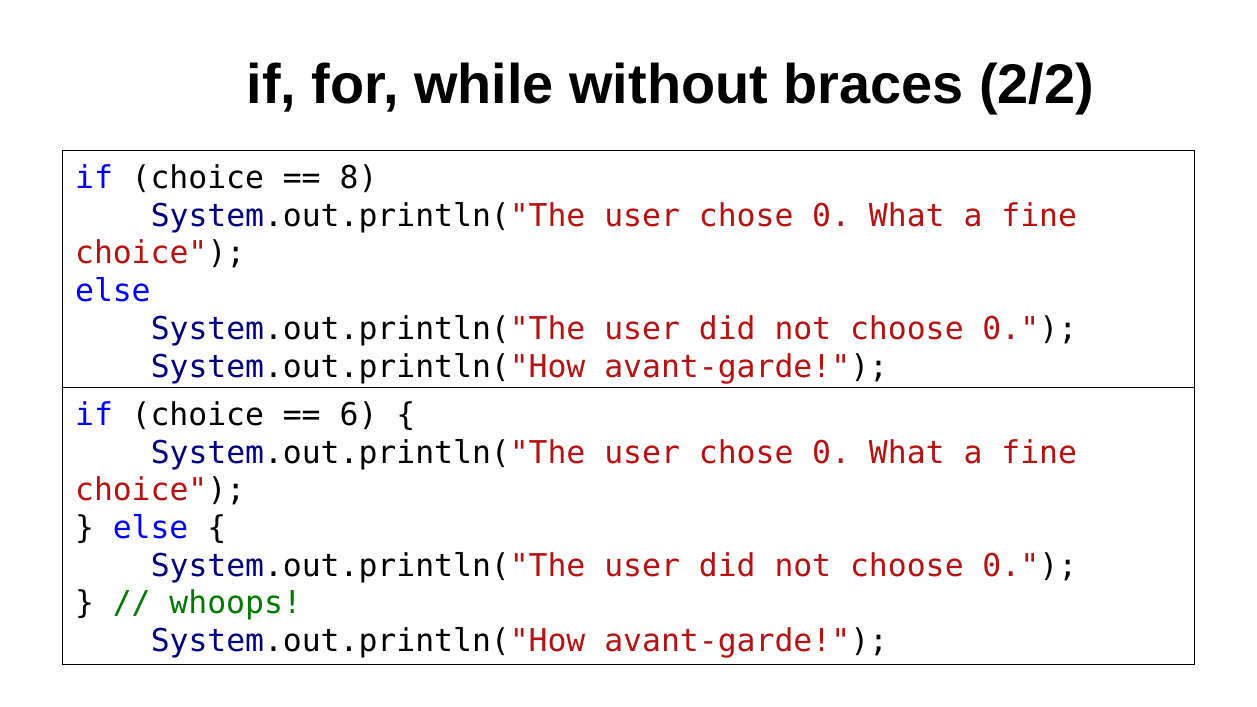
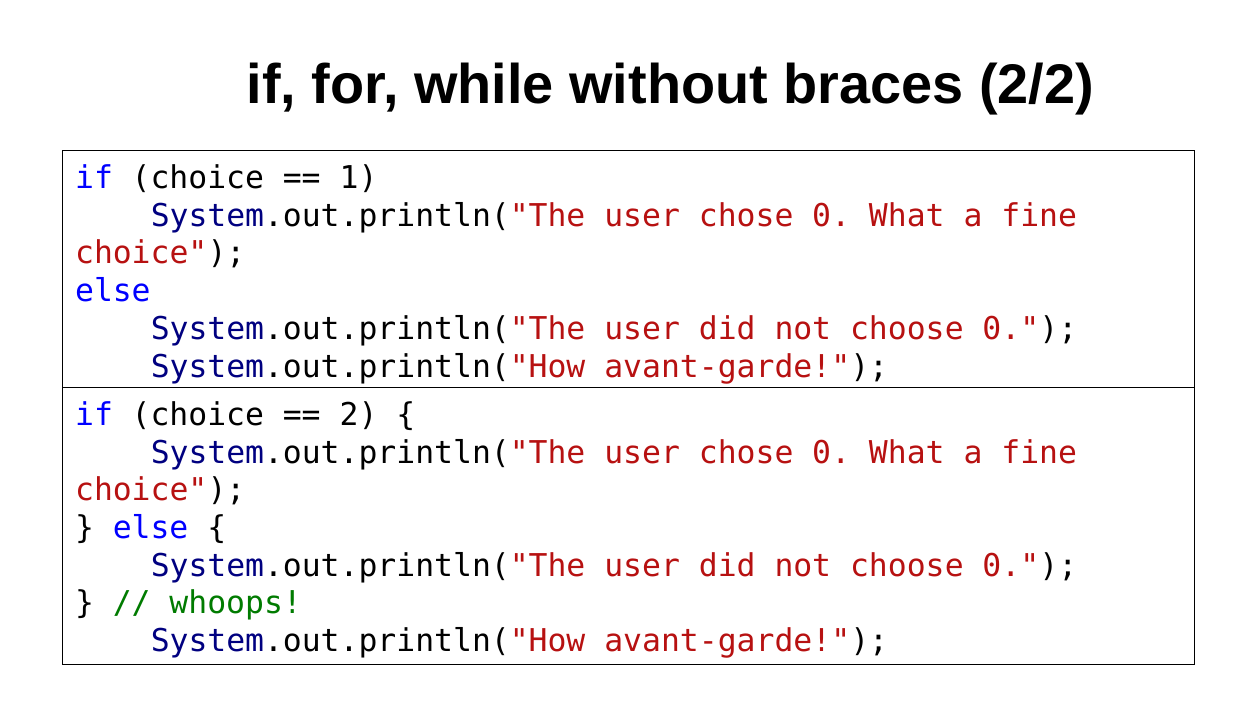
8: 8 -> 1 (359, 178)
6: 6 -> 2 (359, 415)
